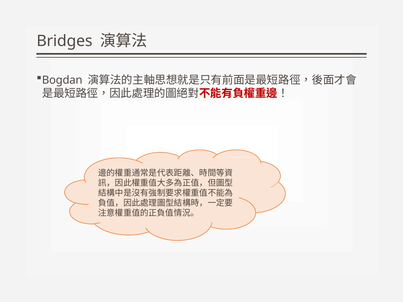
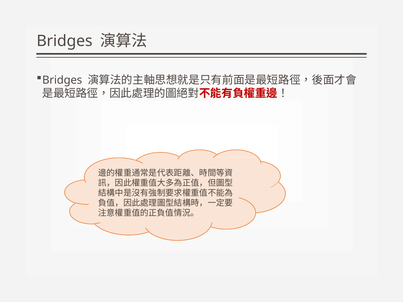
Bogdan: Bogdan -> Bridges (62, 80)
